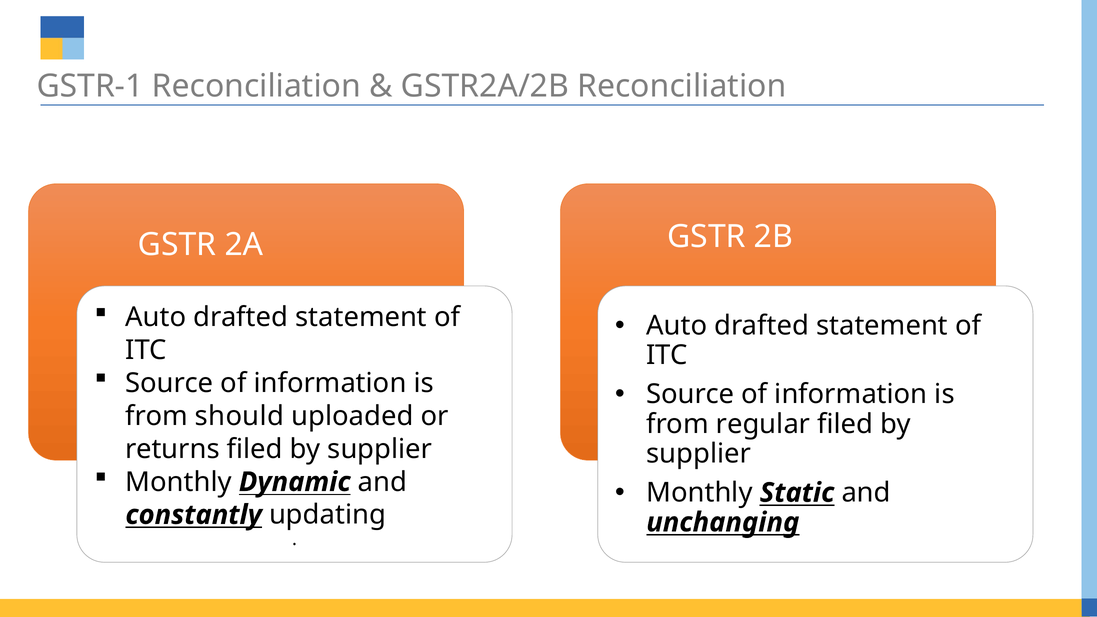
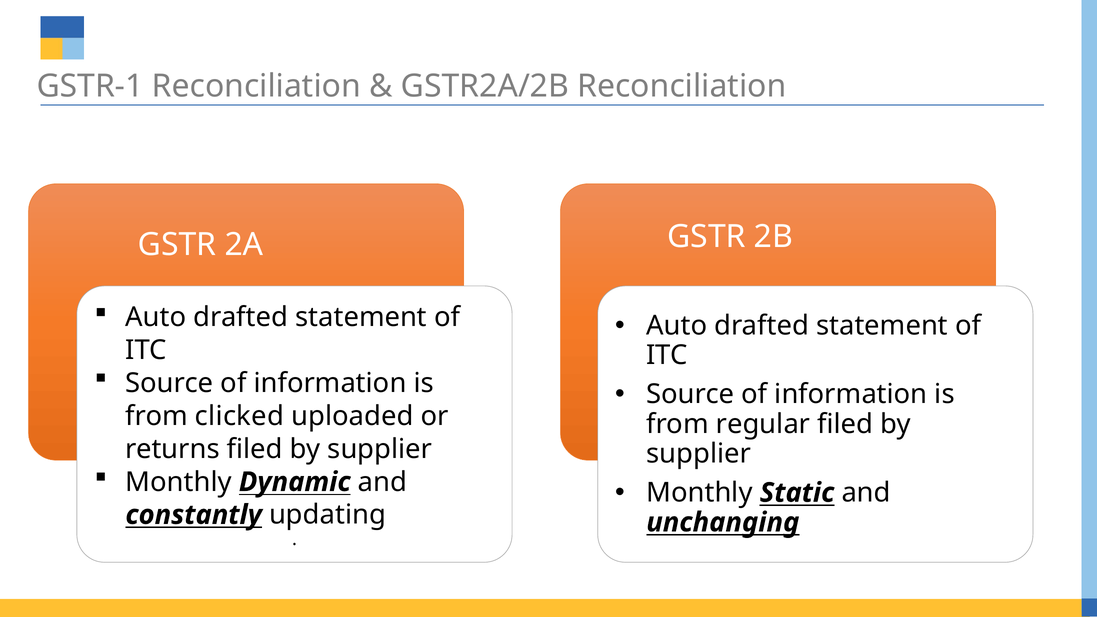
should: should -> clicked (239, 416)
